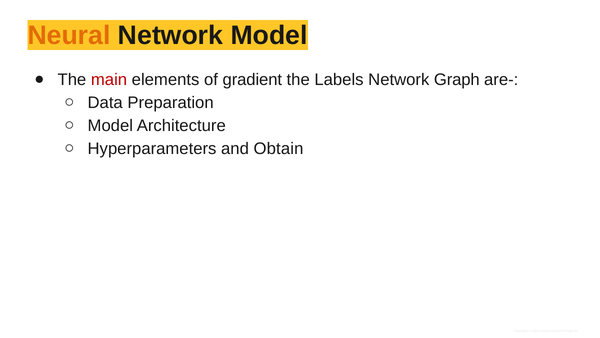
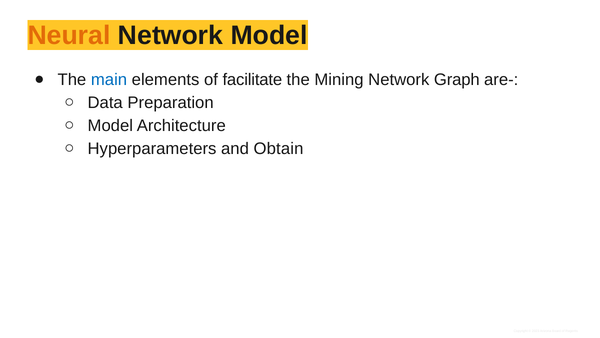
main colour: red -> blue (109, 79)
gradient: gradient -> facilitate (252, 79)
Labels: Labels -> Mining (339, 79)
